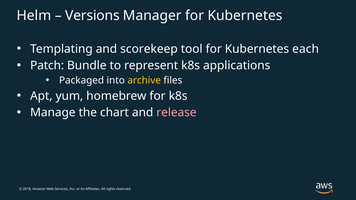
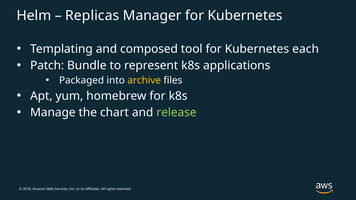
Versions: Versions -> Replicas (92, 16)
scorekeep: scorekeep -> composed (149, 49)
release colour: pink -> light green (176, 113)
